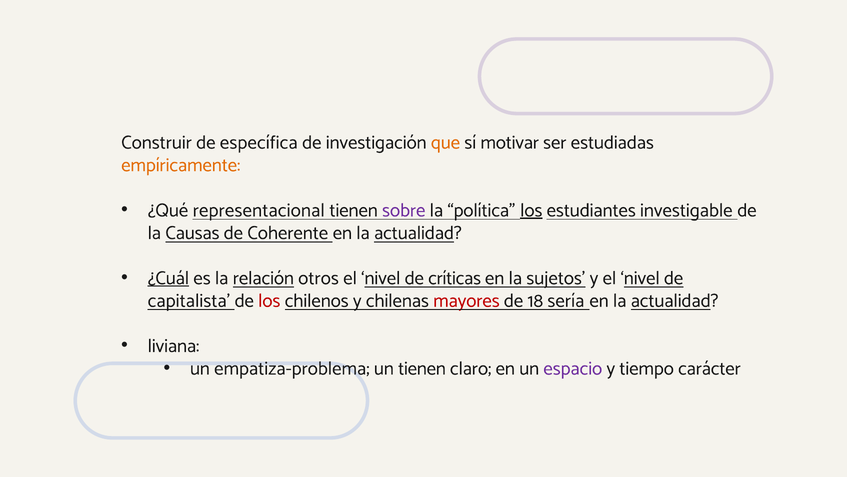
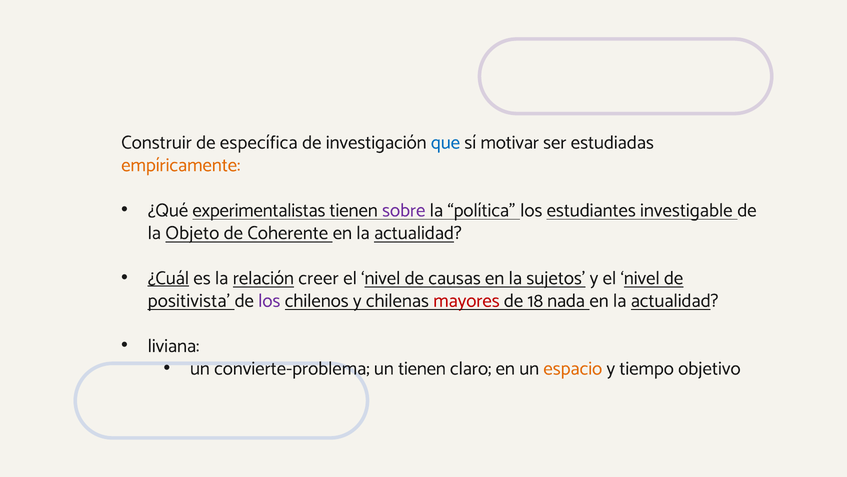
que colour: orange -> blue (446, 142)
representacional: representacional -> experimentalistas (259, 210)
los underline: present -> none (531, 210)
Causas: Causas -> Objeto (192, 233)
otros: otros -> creer (318, 278)
críticas: críticas -> causas (455, 278)
capitalista: capitalista -> positivista (189, 300)
los colour: red -> purple (269, 300)
sería: sería -> nada (566, 300)
empatiza-problema: empatiza-problema -> convierte-problema (292, 368)
espacio colour: purple -> orange (573, 368)
carácter: carácter -> objetivo (709, 368)
